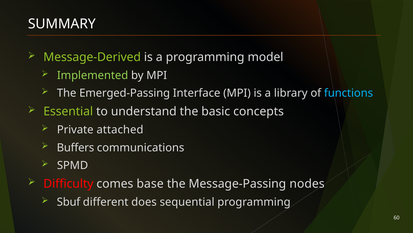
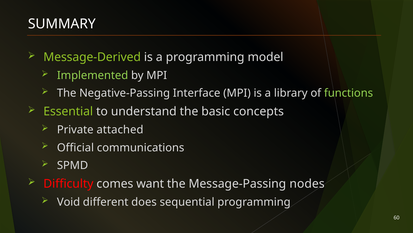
Emerged-Passing: Emerged-Passing -> Negative-Passing (125, 93)
functions colour: light blue -> light green (349, 93)
Buffers: Buffers -> Official (75, 147)
base: base -> want (150, 183)
Sbuf: Sbuf -> Void (68, 201)
